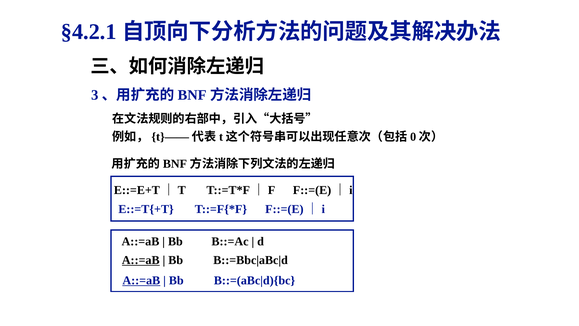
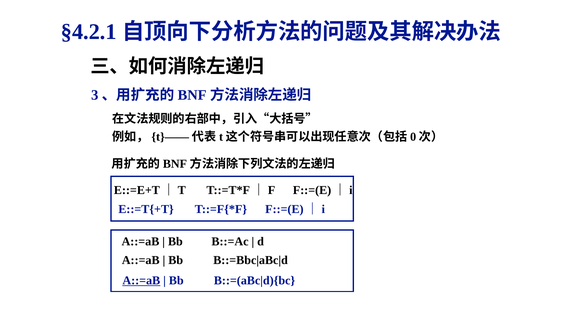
A::=aB underline: present -> none (141, 260)
